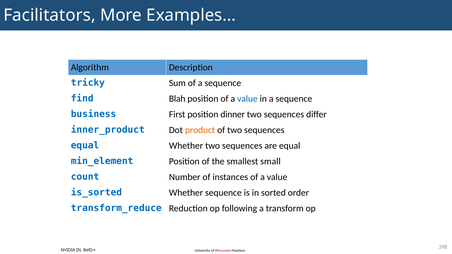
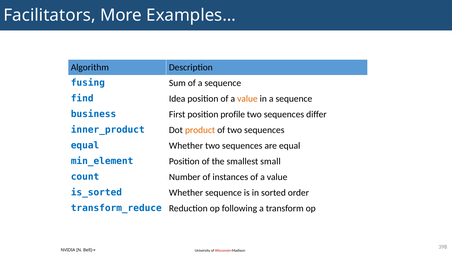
tricky: tricky -> fusing (88, 83)
Blah: Blah -> Idea (177, 99)
value colour: blue -> orange (247, 99)
dinner: dinner -> profile (233, 114)
